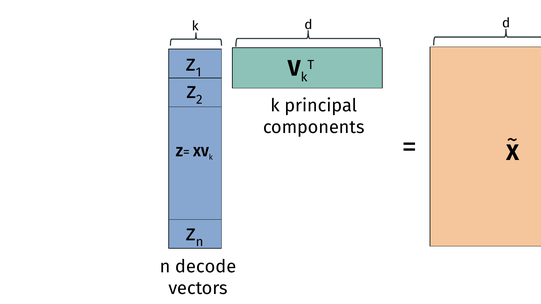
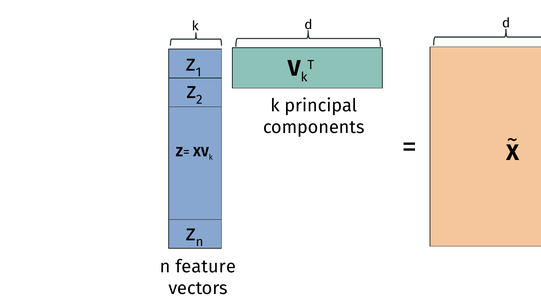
decode: decode -> feature (206, 267)
